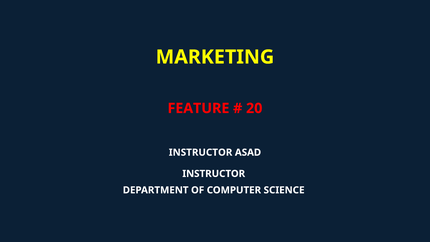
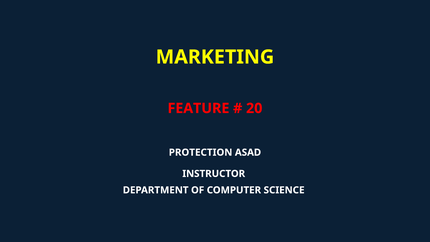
INSTRUCTOR: INSTRUCTOR -> PROTECTION (201, 152)
